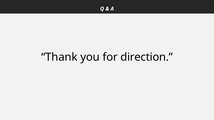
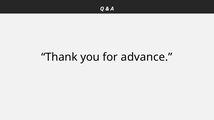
direction: direction -> advance (147, 57)
